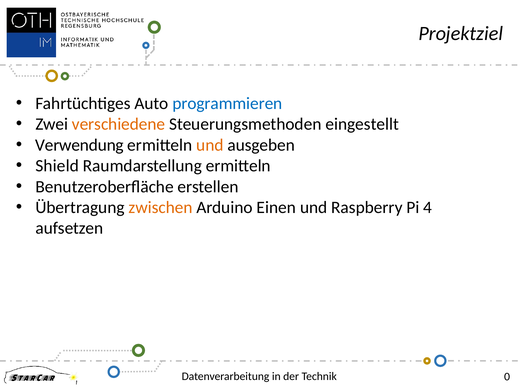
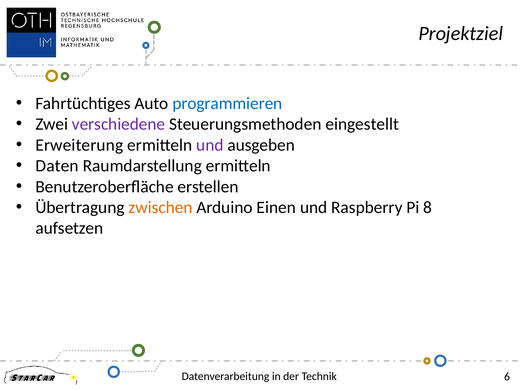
verschiedene colour: orange -> purple (119, 124)
Verwendung: Verwendung -> Erweiterung (79, 145)
und colour: orange -> purple (210, 145)
Shield: Shield -> Daten (57, 166)
4: 4 -> 8 (428, 207)
0: 0 -> 6 (507, 377)
